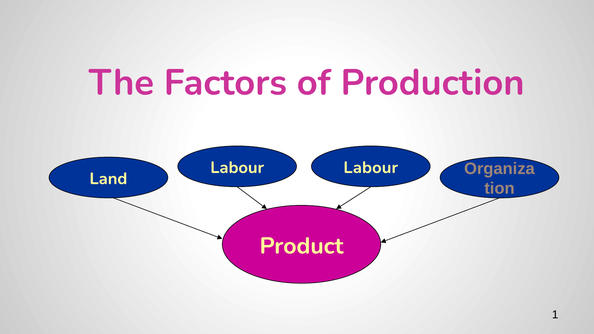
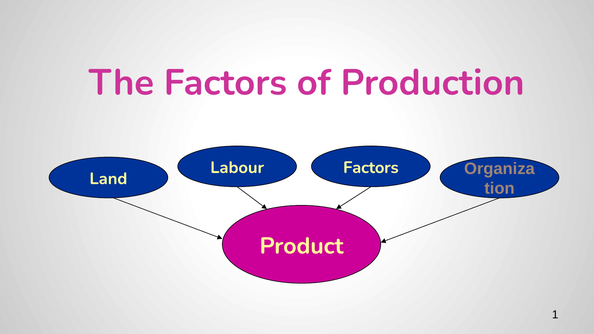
Labour Labour: Labour -> Factors (371, 168)
